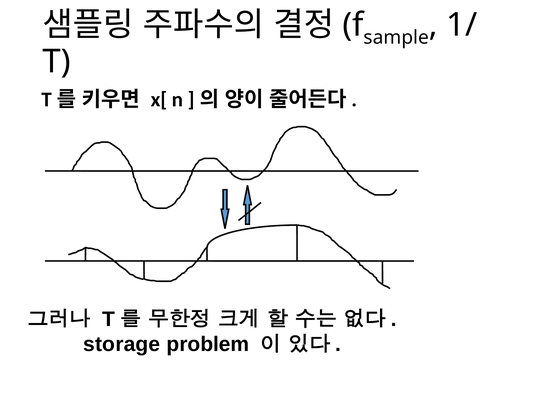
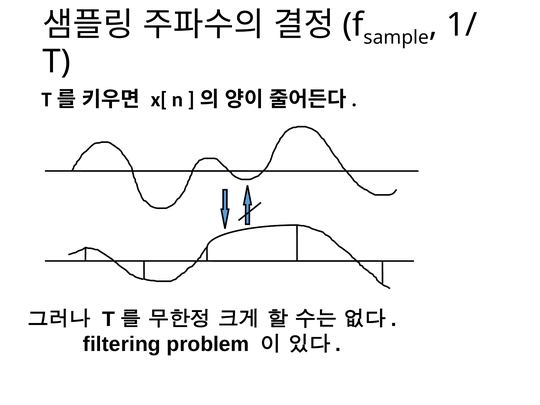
storage: storage -> filtering (122, 344)
